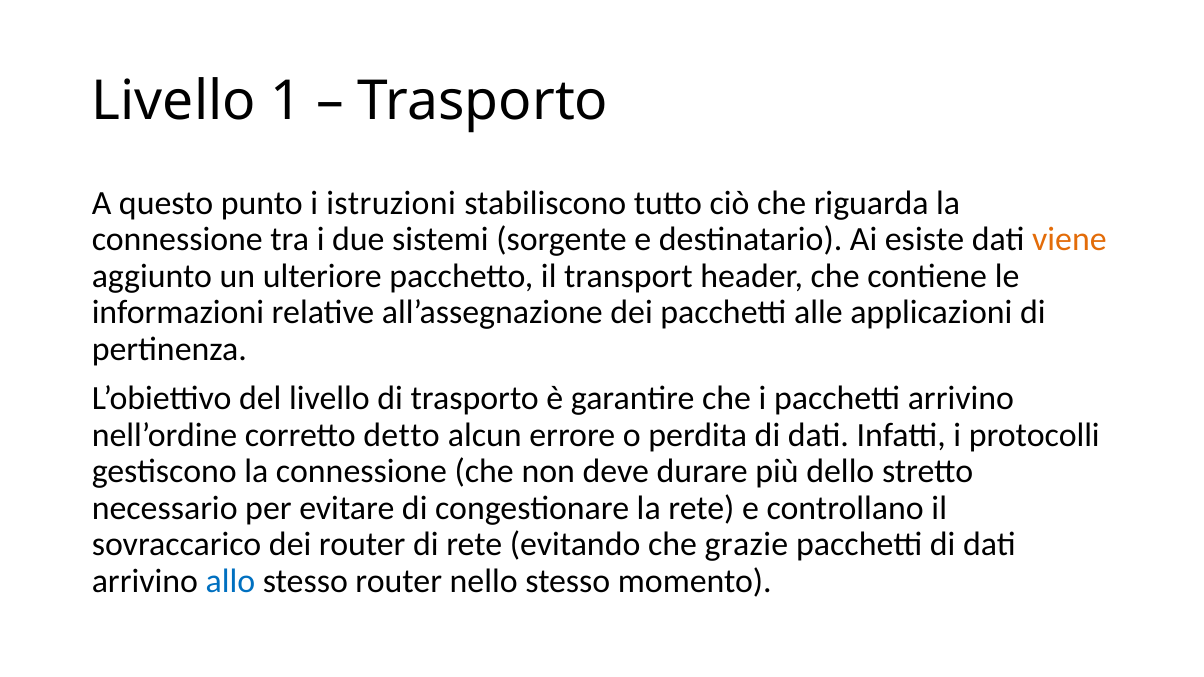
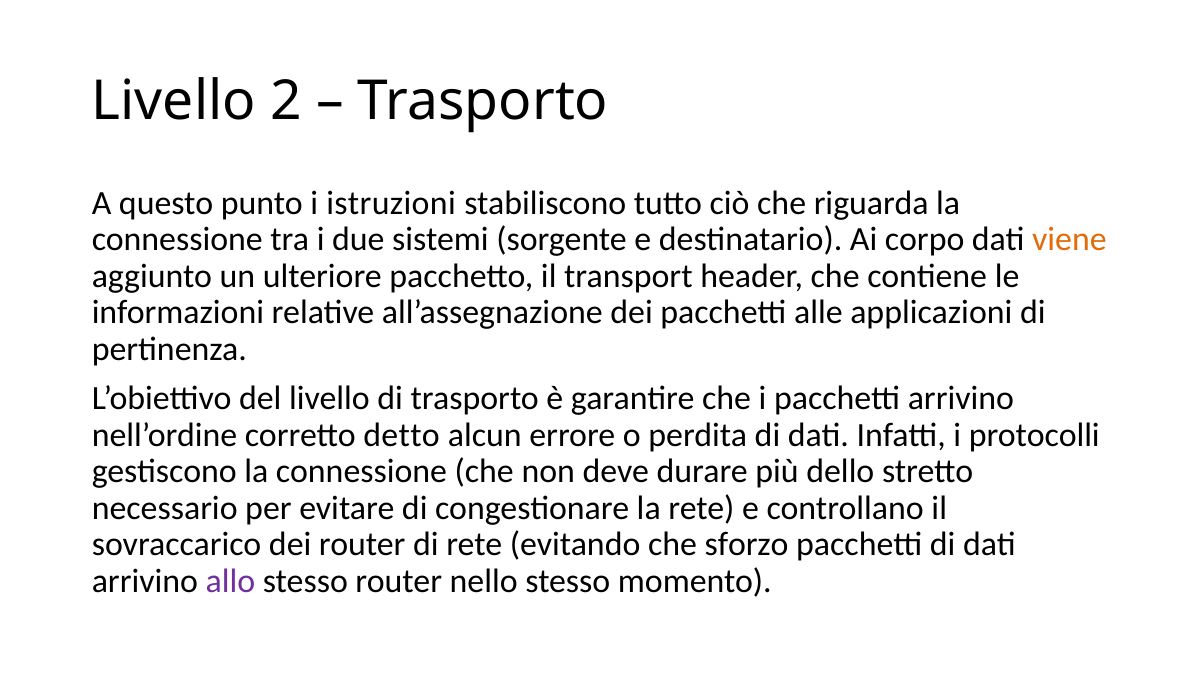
1: 1 -> 2 (286, 101)
esiste: esiste -> corpo (925, 240)
grazie: grazie -> sforzo (747, 545)
allo colour: blue -> purple (230, 582)
